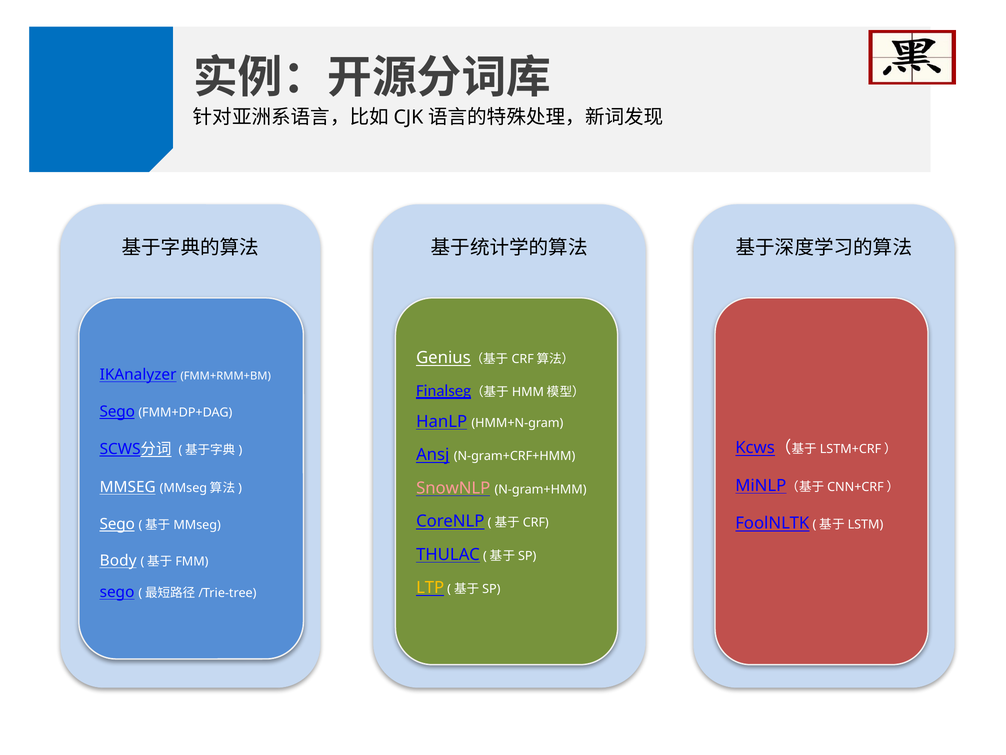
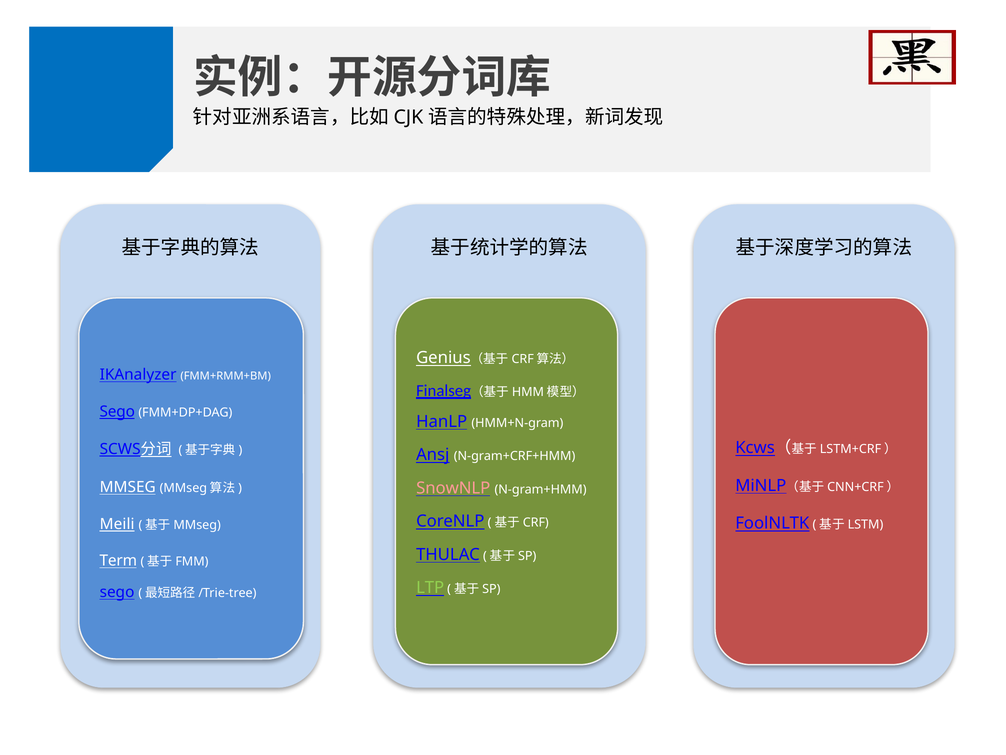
Sego: Sego -> Meili (117, 524)
Body: Body -> Term (118, 560)
LTP colour: yellow -> light green (430, 587)
